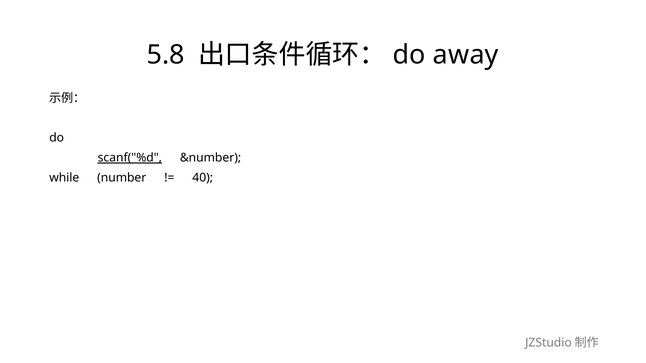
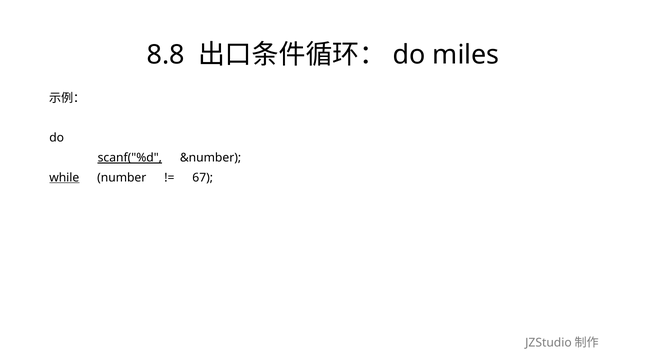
5.8: 5.8 -> 8.8 (166, 55)
away: away -> miles (466, 55)
while underline: none -> present (64, 178)
40: 40 -> 67 (203, 178)
